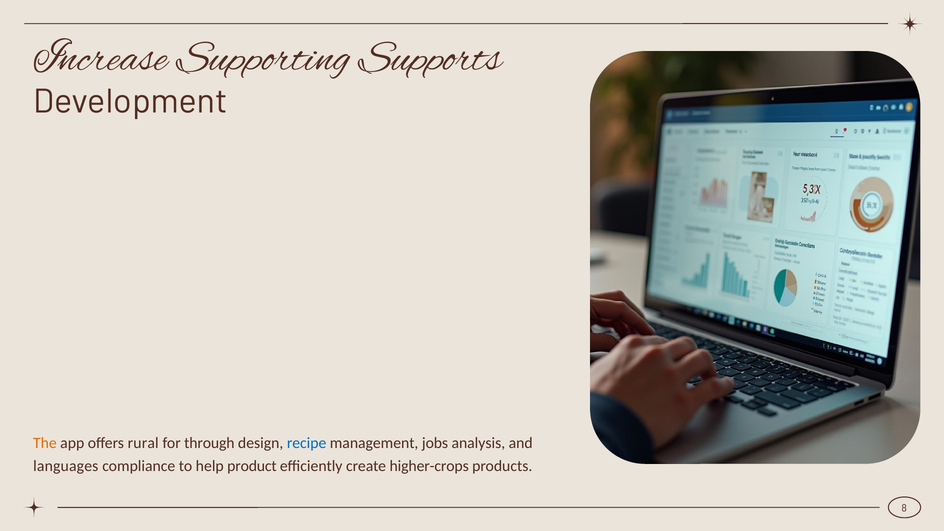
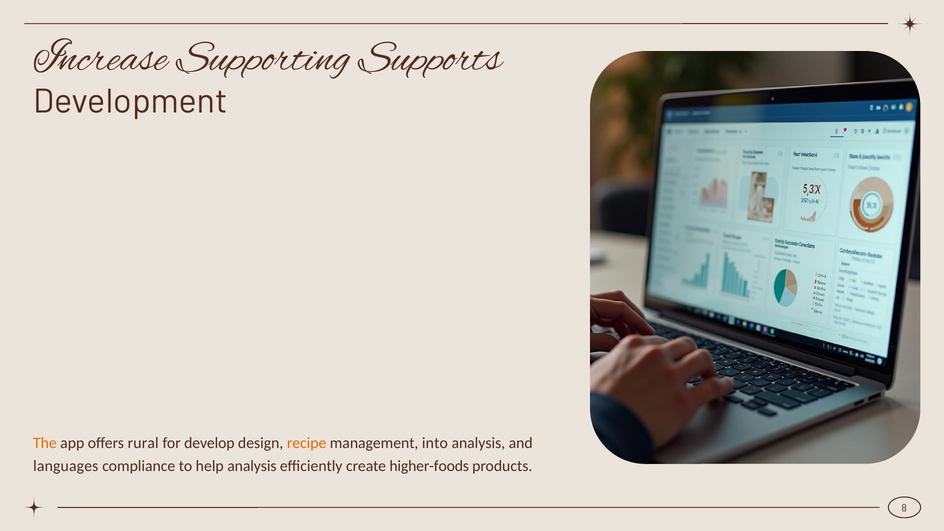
through: through -> develop (209, 443)
recipe colour: blue -> orange (307, 443)
jobs: jobs -> into (435, 443)
help product: product -> analysis (252, 466)
higher-crops: higher-crops -> higher-foods (429, 466)
